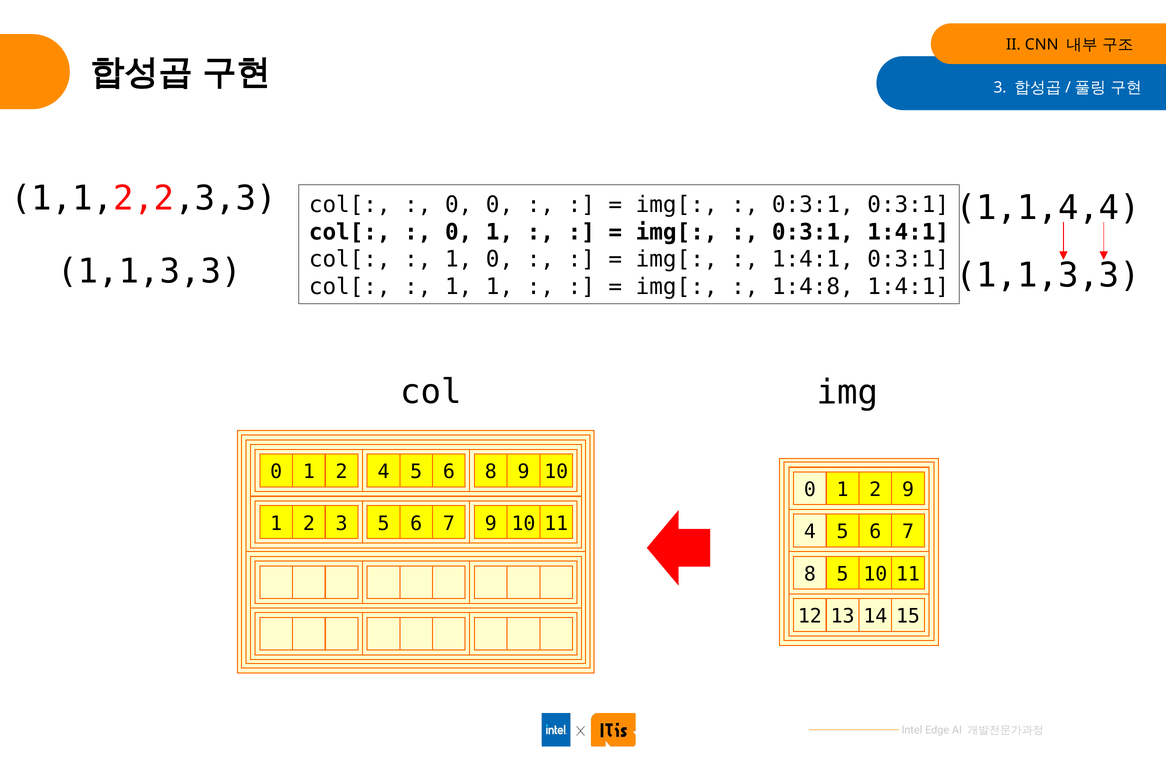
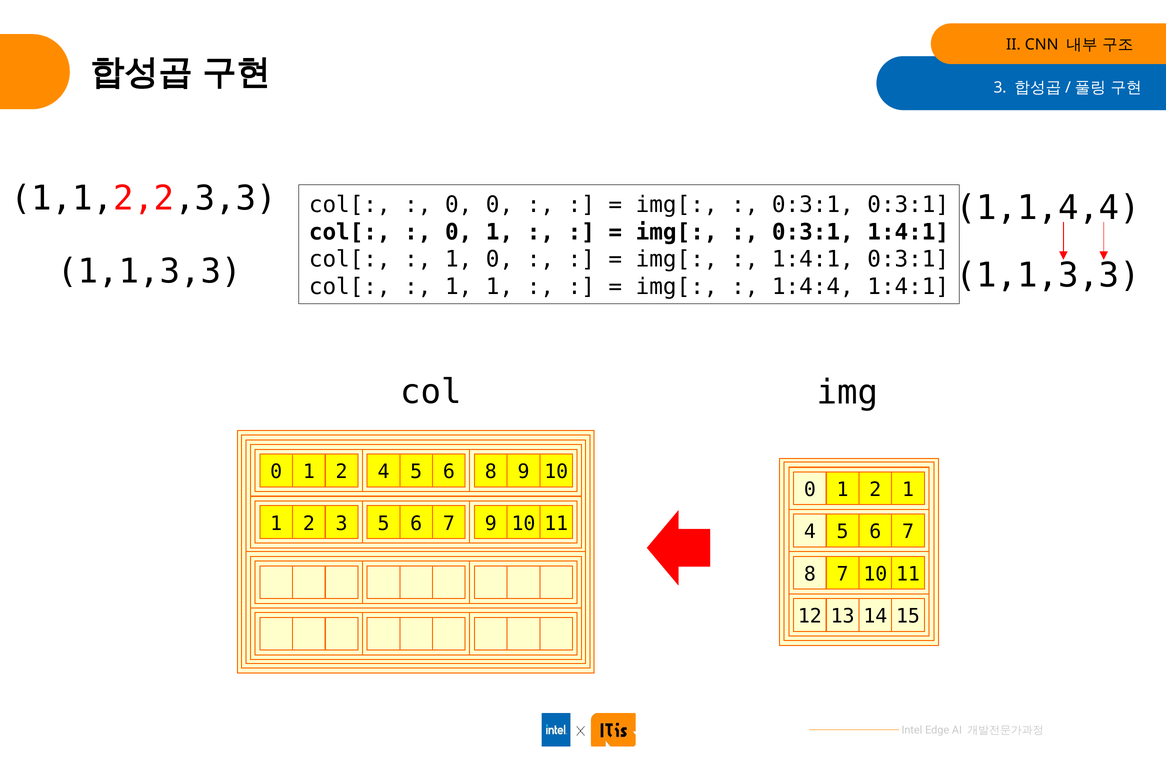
1:4:8: 1:4:8 -> 1:4:4 (813, 287)
2 9: 9 -> 1 (908, 490)
8 5: 5 -> 7 (843, 574)
